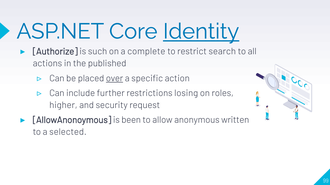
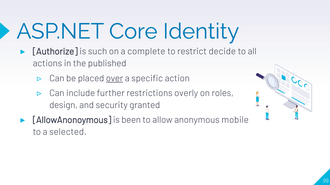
Identity underline: present -> none (201, 31)
search: search -> decide (222, 52)
losing: losing -> overly (186, 93)
higher: higher -> design (63, 105)
request: request -> granted (145, 105)
written: written -> mobile (235, 120)
